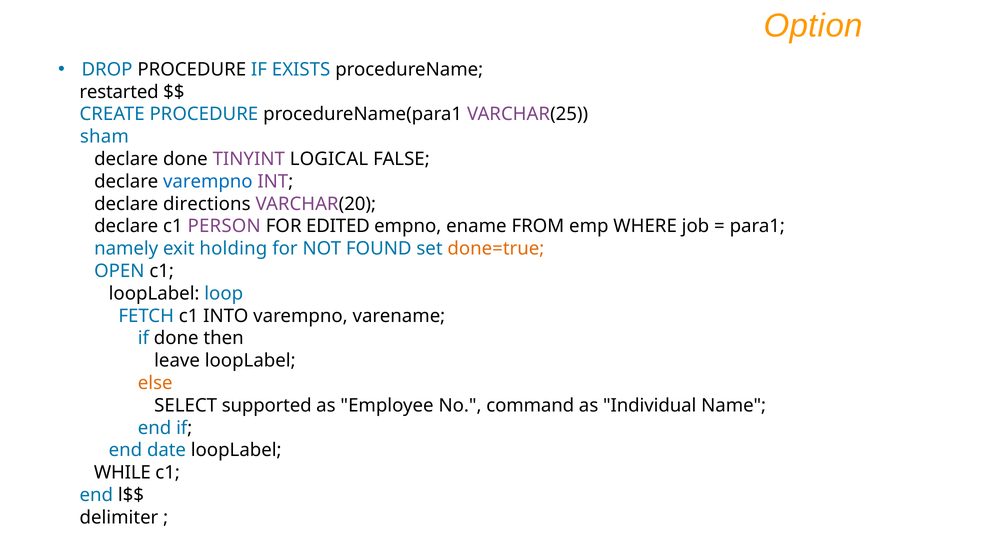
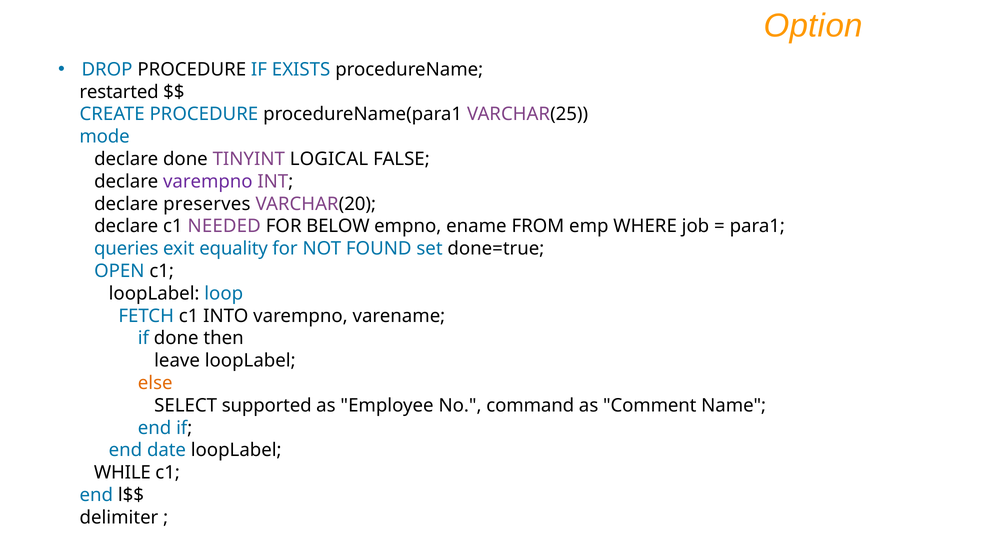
sham: sham -> mode (105, 137)
varempno colour: blue -> purple (208, 181)
directions: directions -> preserves (207, 204)
PERSON: PERSON -> NEEDED (224, 226)
EDITED: EDITED -> BELOW (338, 226)
namely: namely -> queries (126, 249)
holding: holding -> equality (234, 249)
done=true colour: orange -> black (496, 249)
Individual: Individual -> Comment (650, 405)
